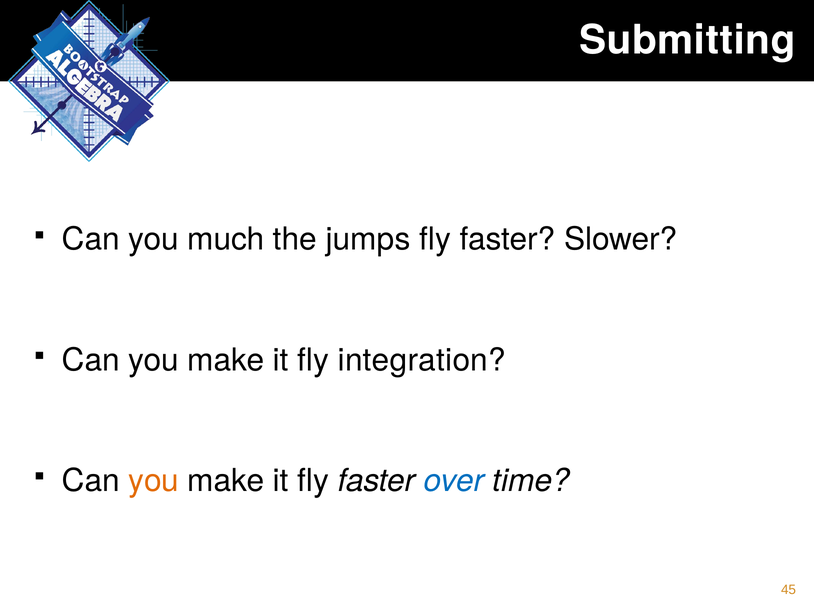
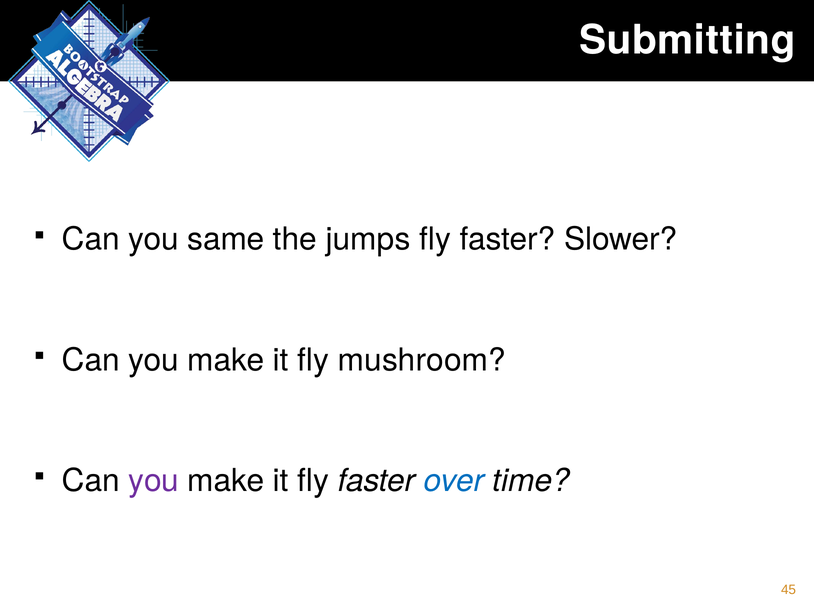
much: much -> same (226, 239)
integration: integration -> mushroom (422, 360)
you colour: orange -> purple (154, 480)
